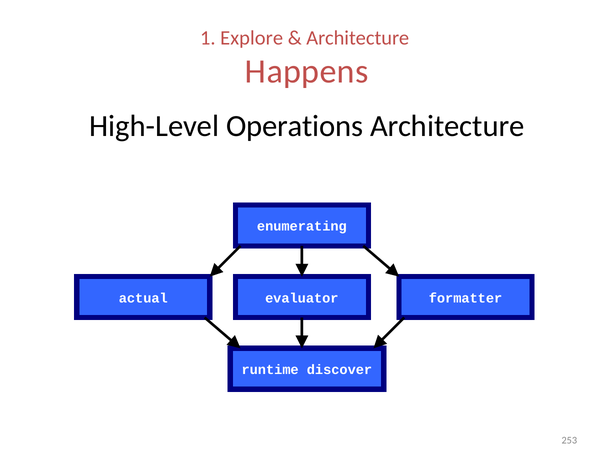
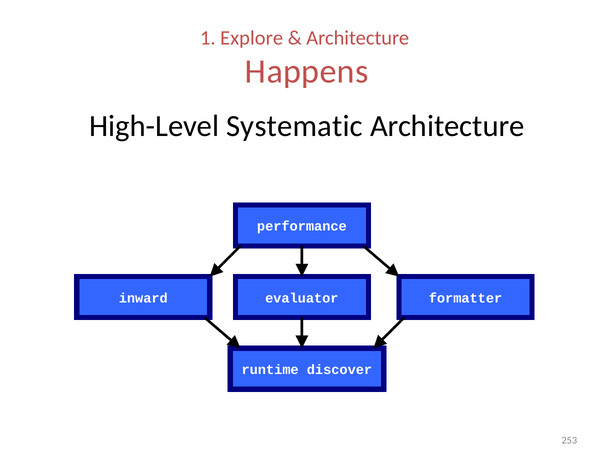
Operations: Operations -> Systematic (295, 126)
enumerating: enumerating -> performance (302, 226)
actual: actual -> inward (143, 298)
